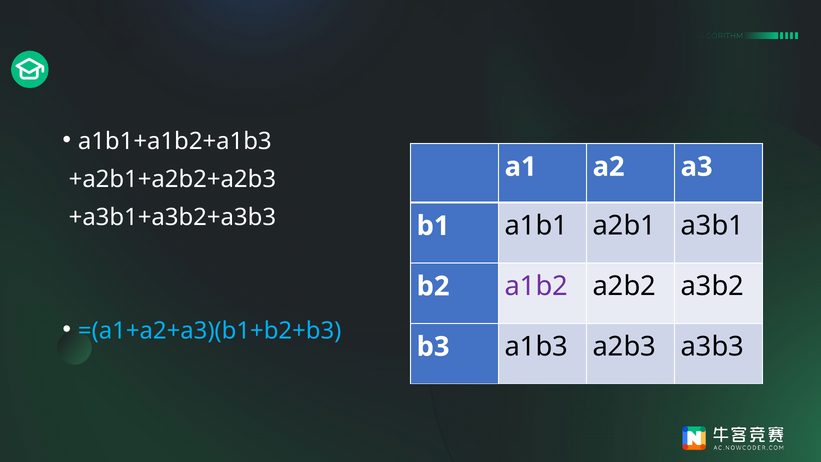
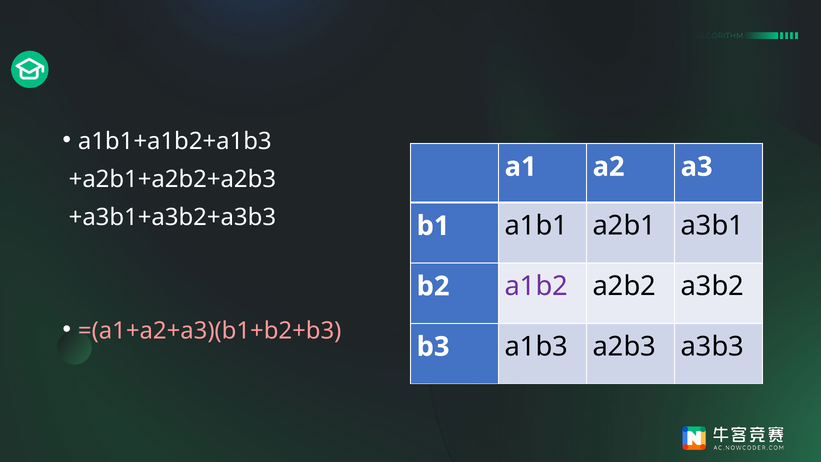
=(a1+a2+a3)(b1+b2+b3 colour: light blue -> pink (210, 331)
